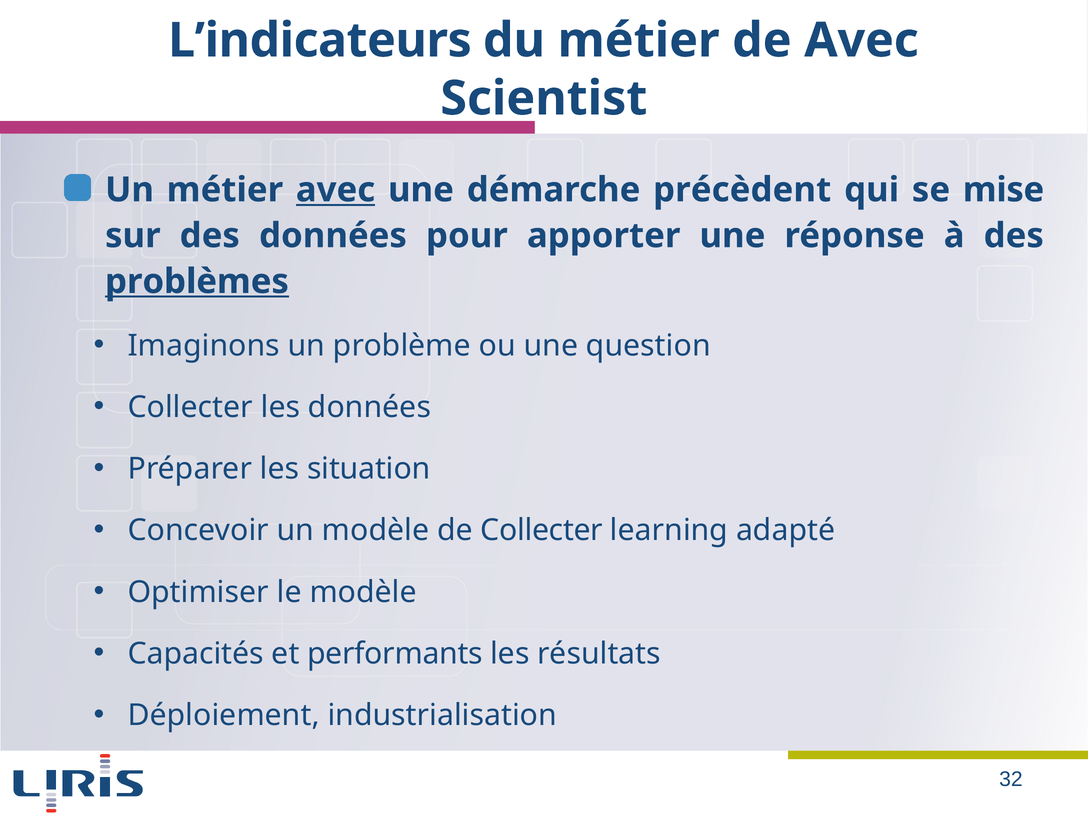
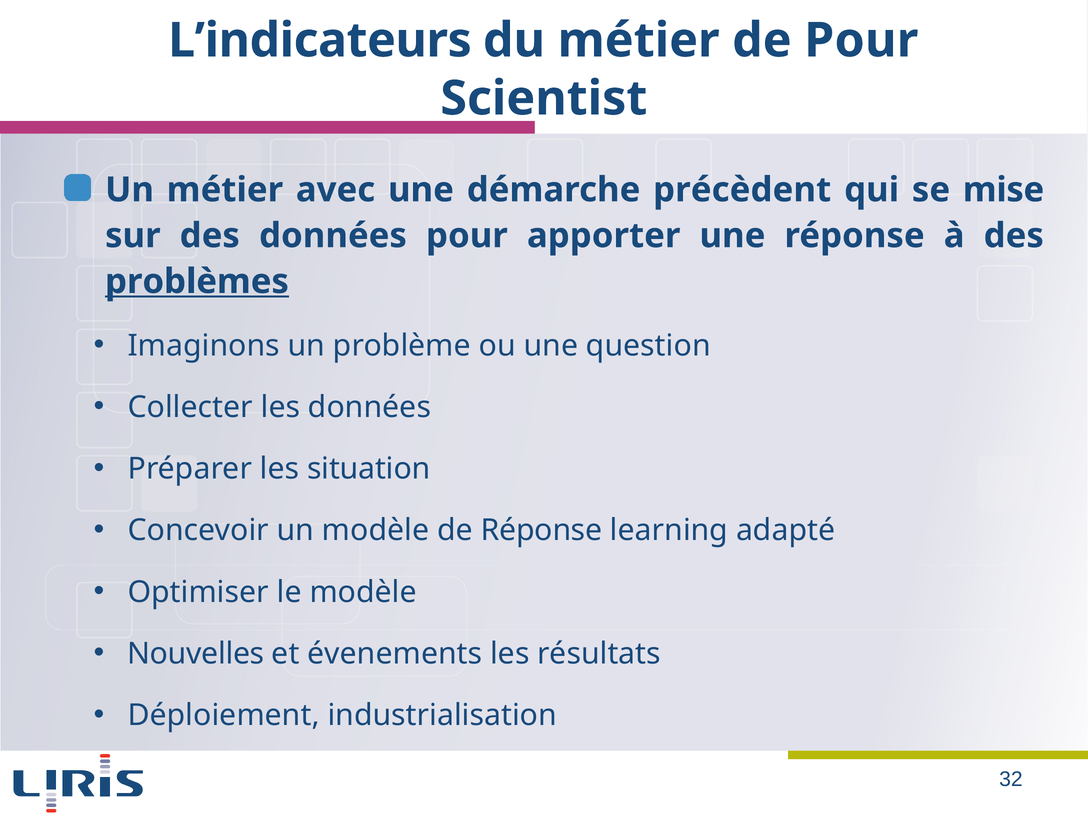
de Avec: Avec -> Pour (861, 40)
avec underline: present -> none (336, 190)
de Collecter: Collecter -> Réponse (542, 530)
Capacités: Capacités -> Nouvelles (196, 654)
performants: performants -> évenements (395, 654)
